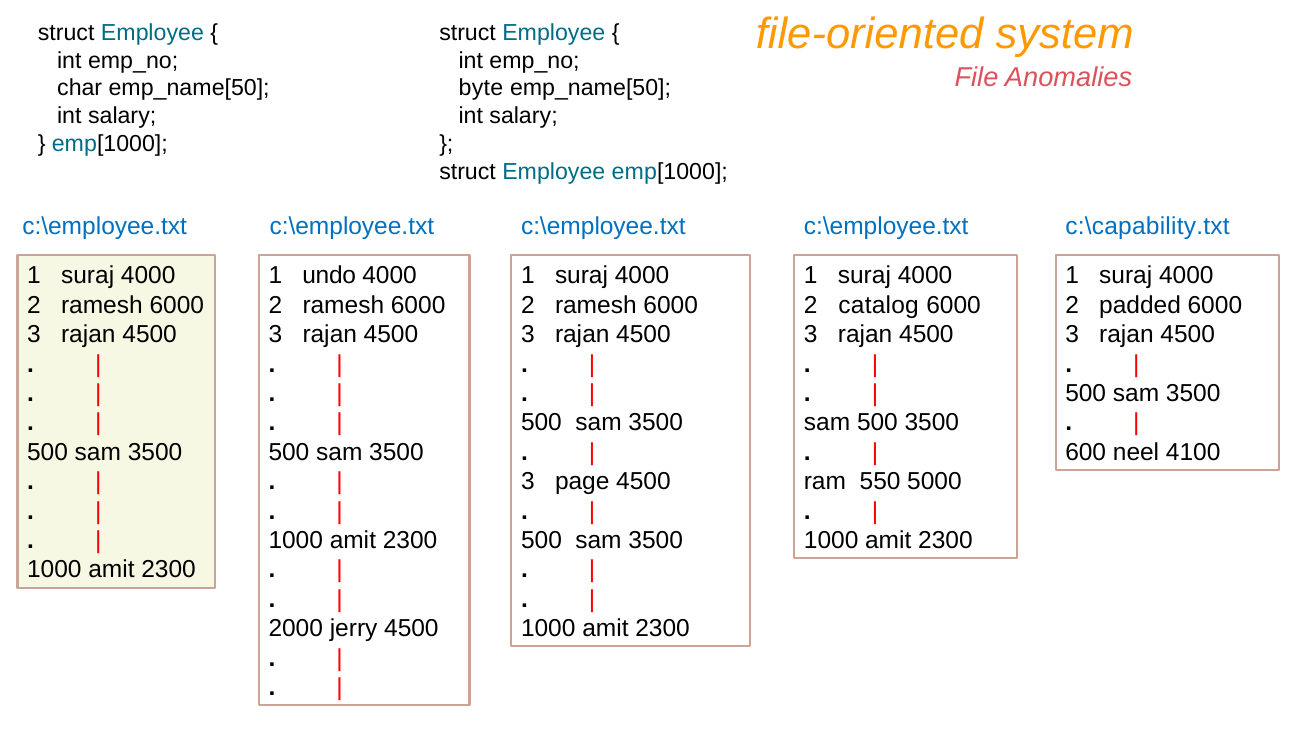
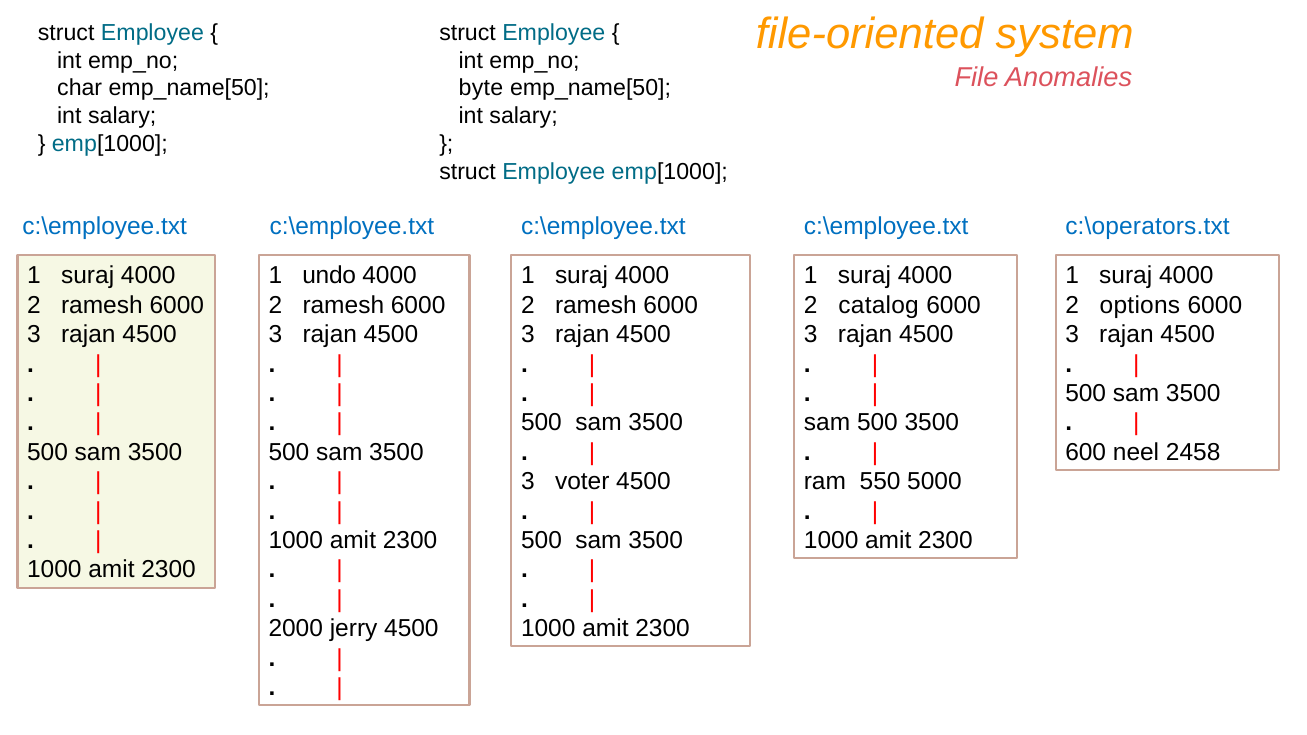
c:\capability.txt: c:\capability.txt -> c:\operators.txt (1148, 227)
padded: padded -> options (1140, 305)
4100: 4100 -> 2458 (1193, 452)
page: page -> voter (582, 482)
